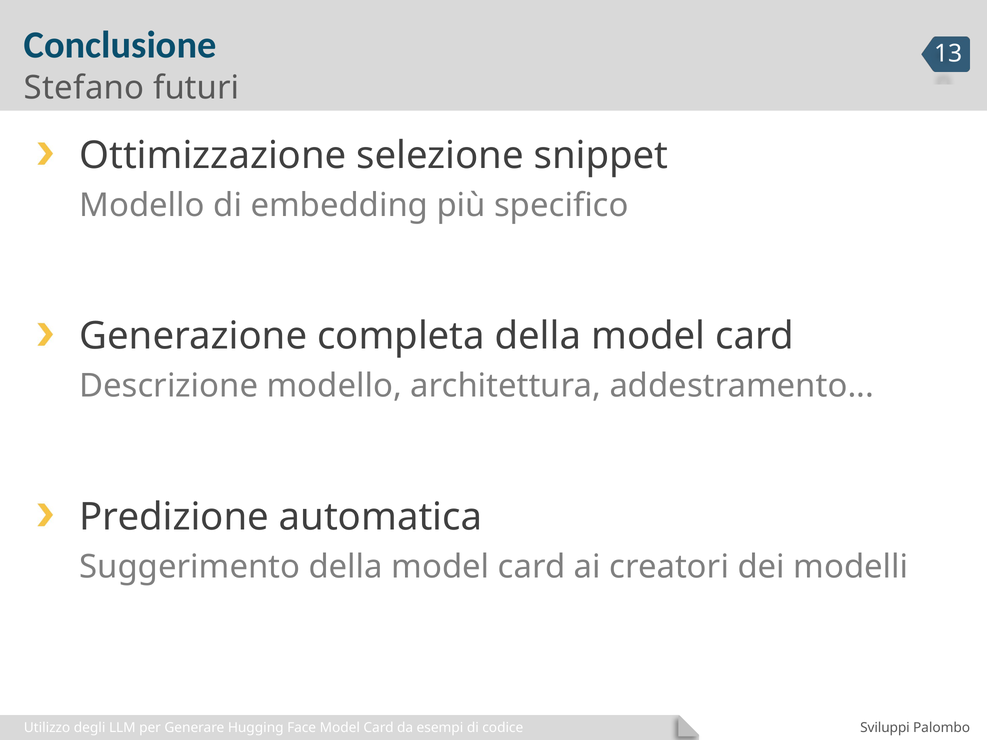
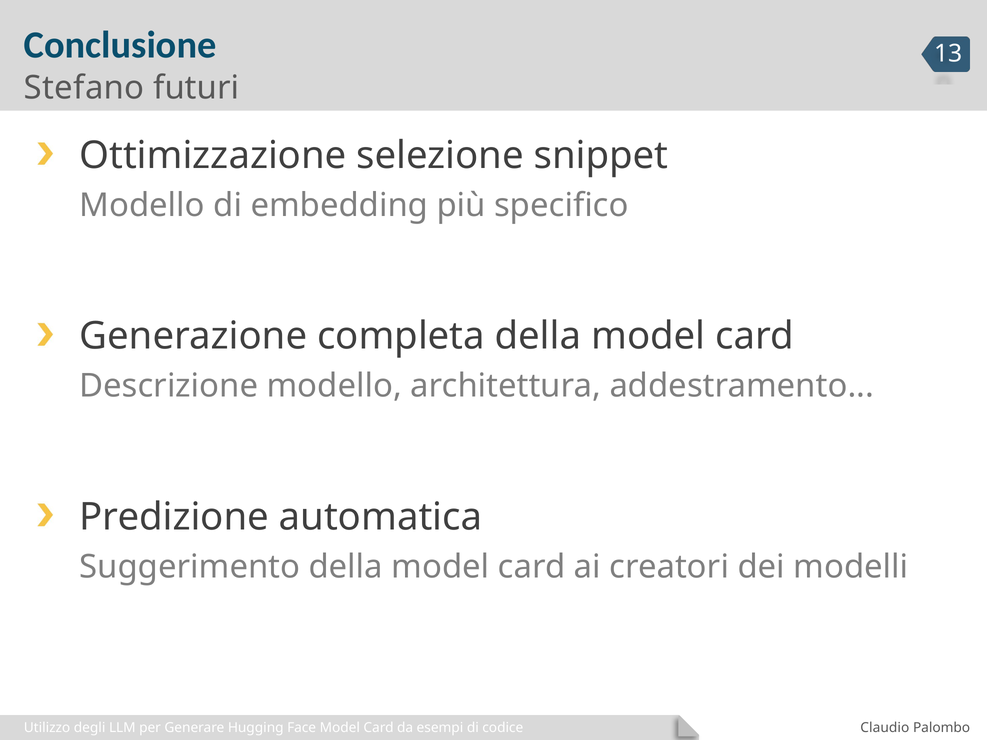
Sviluppi: Sviluppi -> Claudio (885, 728)
